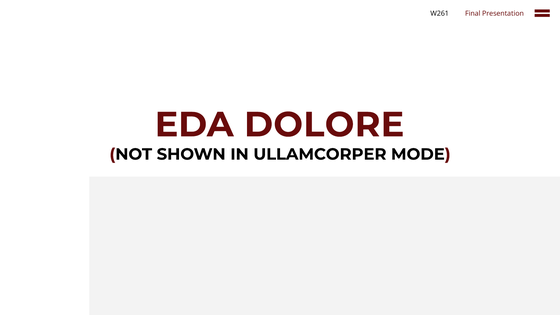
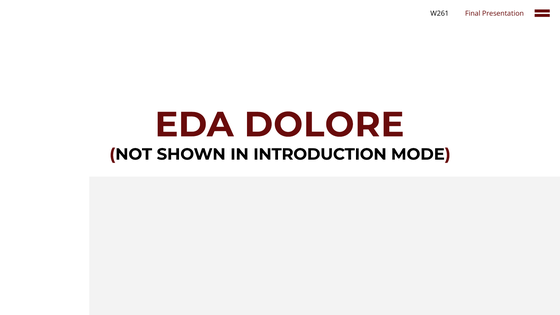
ULLAMCORPER: ULLAMCORPER -> INTRODUCTION (320, 154)
